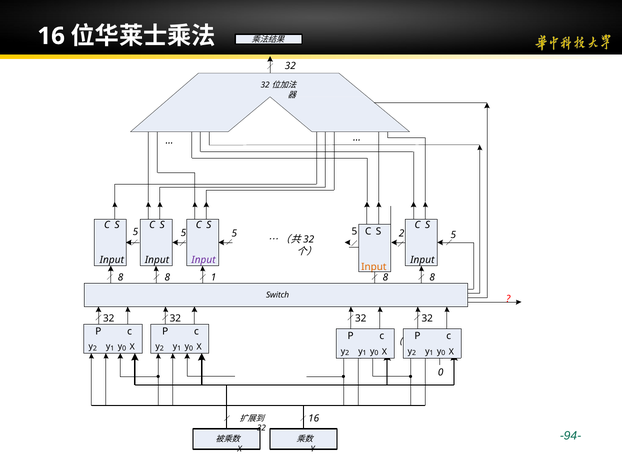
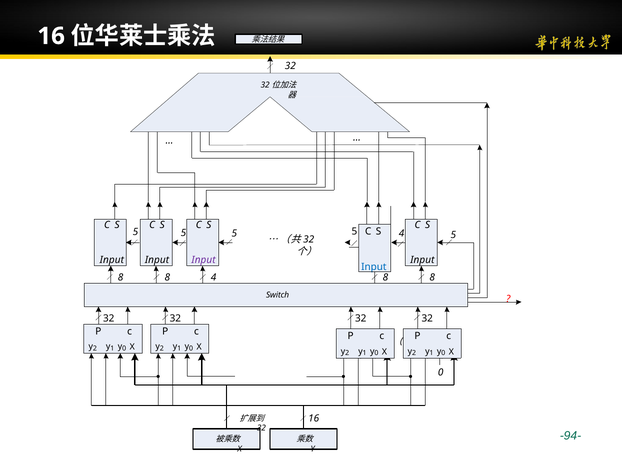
5 2: 2 -> 4 (402, 233)
Input colour: orange -> blue (374, 267)
8 1: 1 -> 4 (214, 277)
